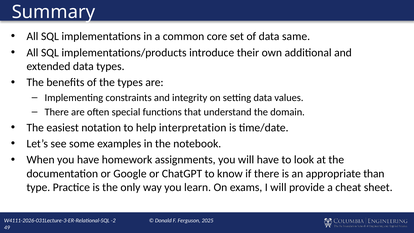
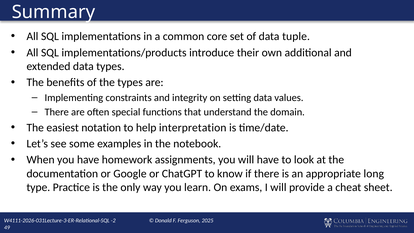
same: same -> tuple (296, 36)
than: than -> long (374, 174)
